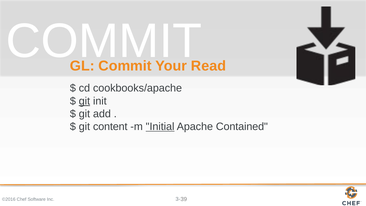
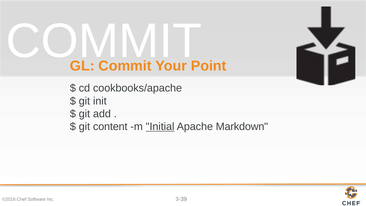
Read: Read -> Point (209, 66)
git underline: present -> none (84, 101)
Contained: Contained -> Markdown (242, 127)
